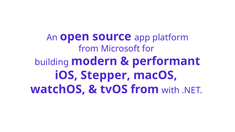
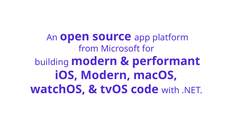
iOS Stepper: Stepper -> Modern (105, 75)
tvOS from: from -> code (145, 89)
